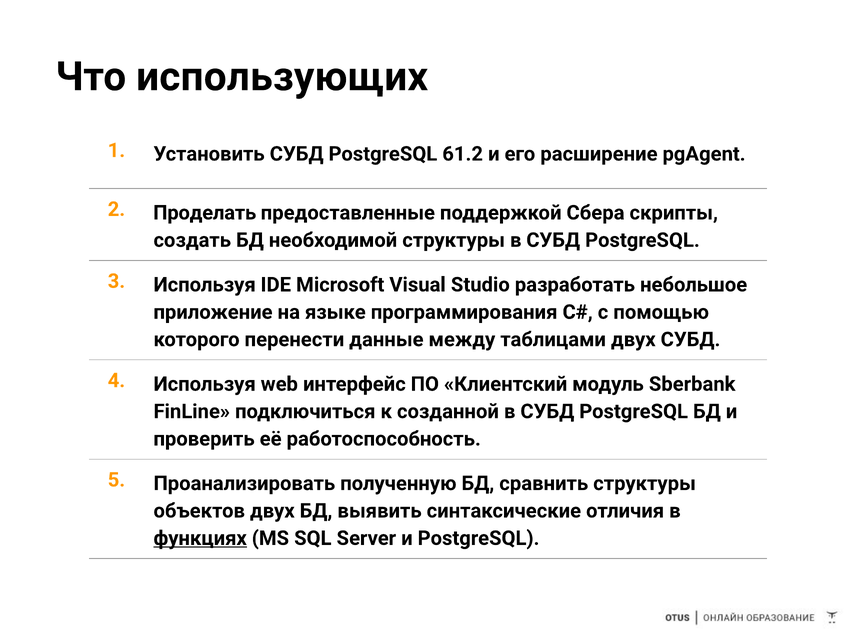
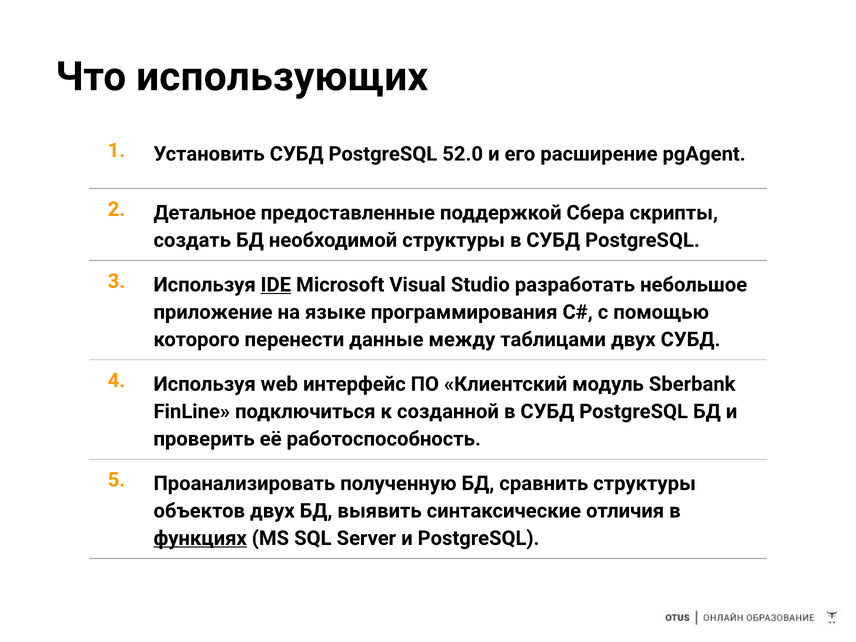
61.2: 61.2 -> 52.0 (463, 154)
Проделать: Проделать -> Детальное (205, 213)
IDE underline: none -> present (276, 285)
